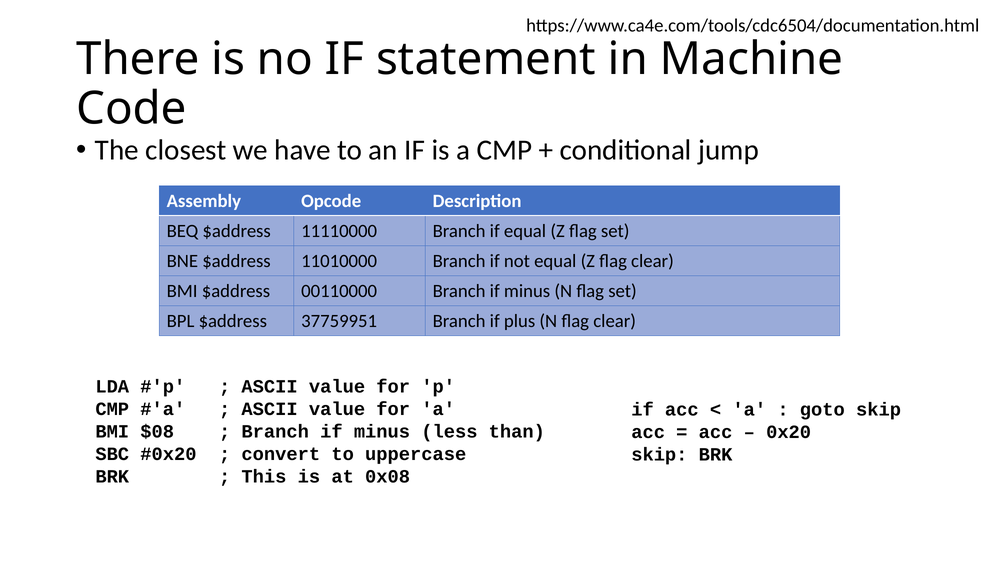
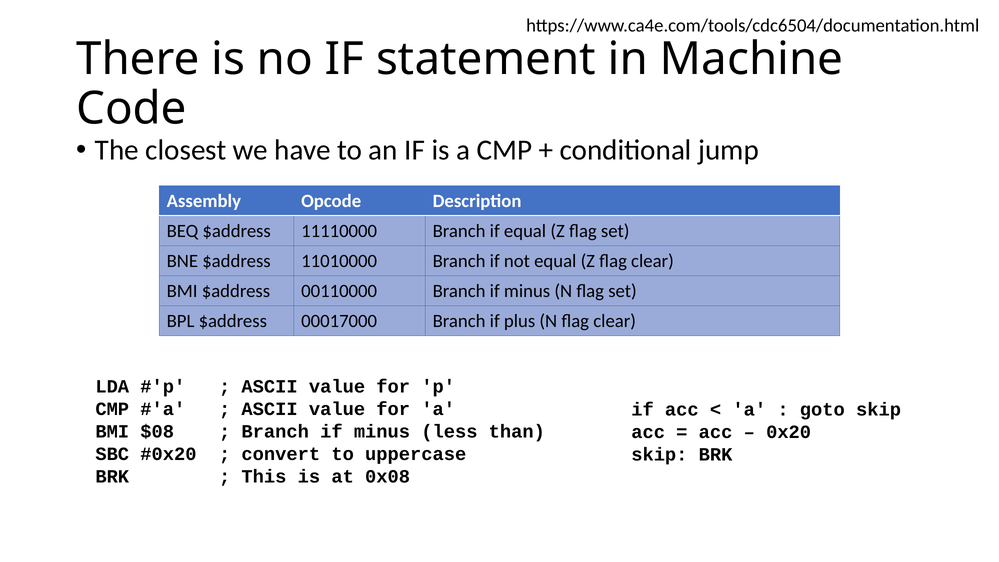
37759951: 37759951 -> 00017000 (339, 321)
